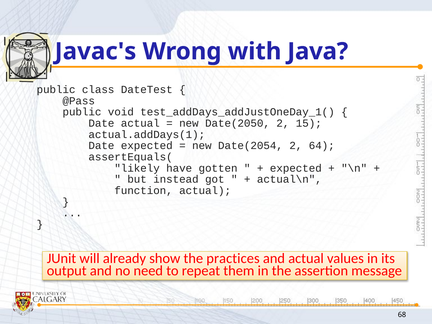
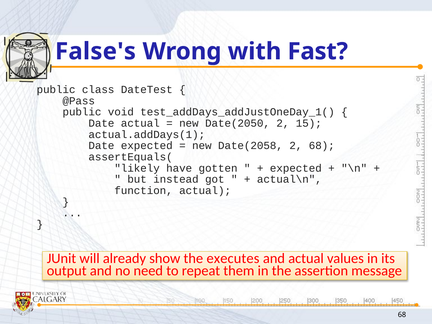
Javac's: Javac's -> False's (95, 51)
Java: Java -> Fast (318, 51)
Date(2054: Date(2054 -> Date(2058 (250, 146)
2 64: 64 -> 68 (322, 146)
practices: practices -> executes (233, 258)
